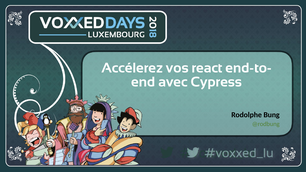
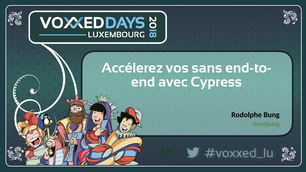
react: react -> sans (207, 68)
